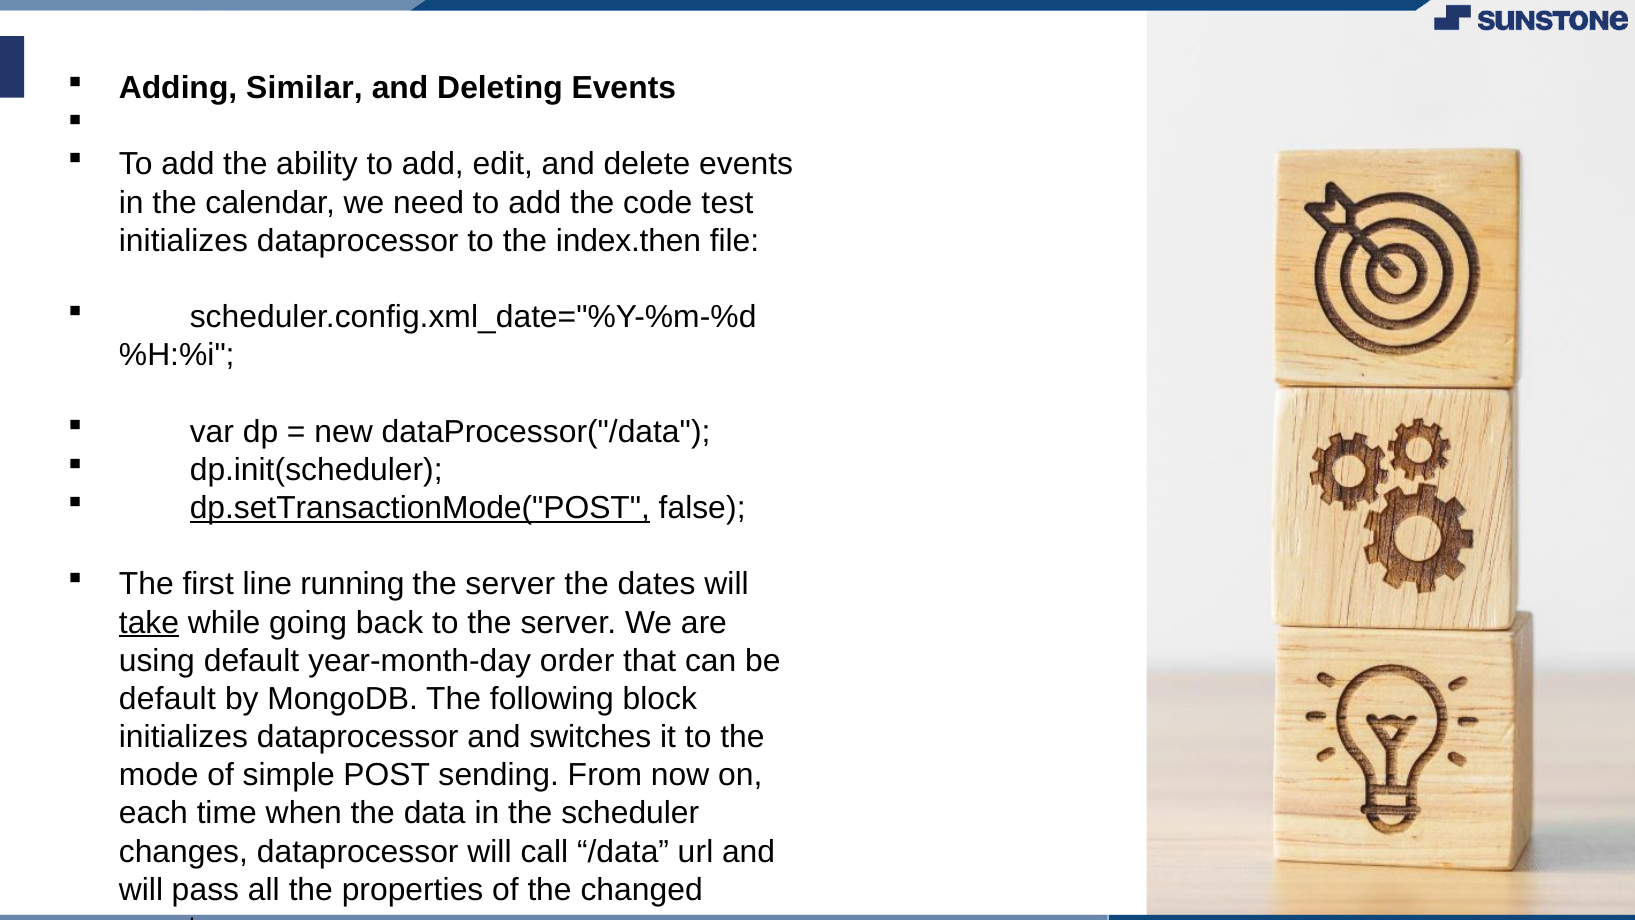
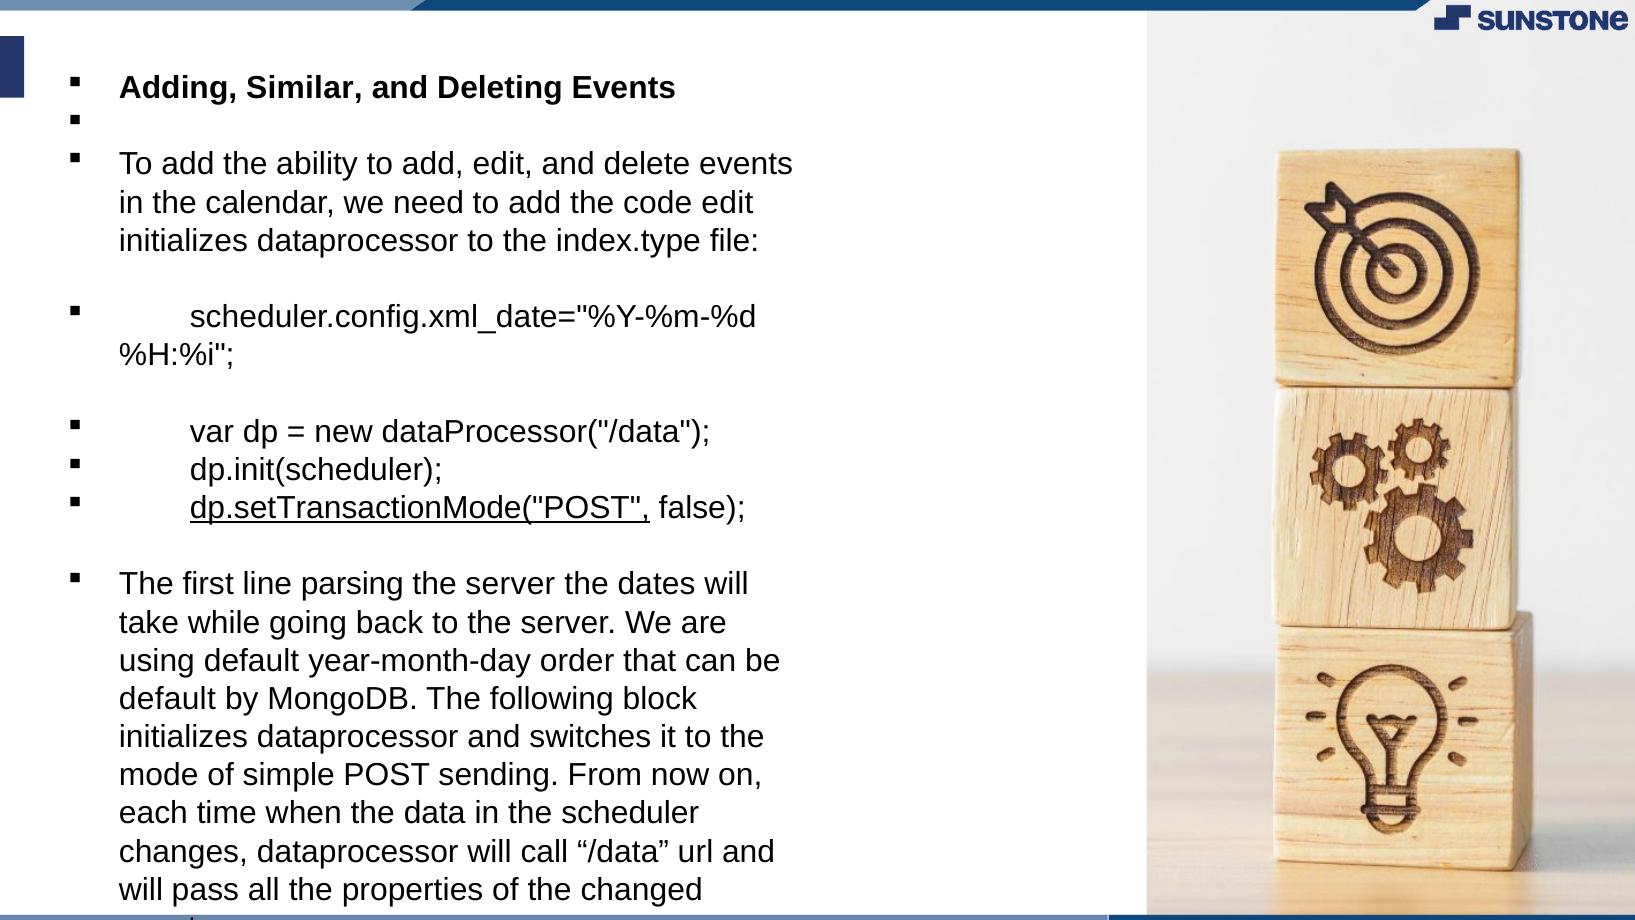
code test: test -> edit (727, 202)
index.then: index.then -> index.type (628, 241)
running: running -> parsing (352, 584)
take underline: present -> none (149, 622)
